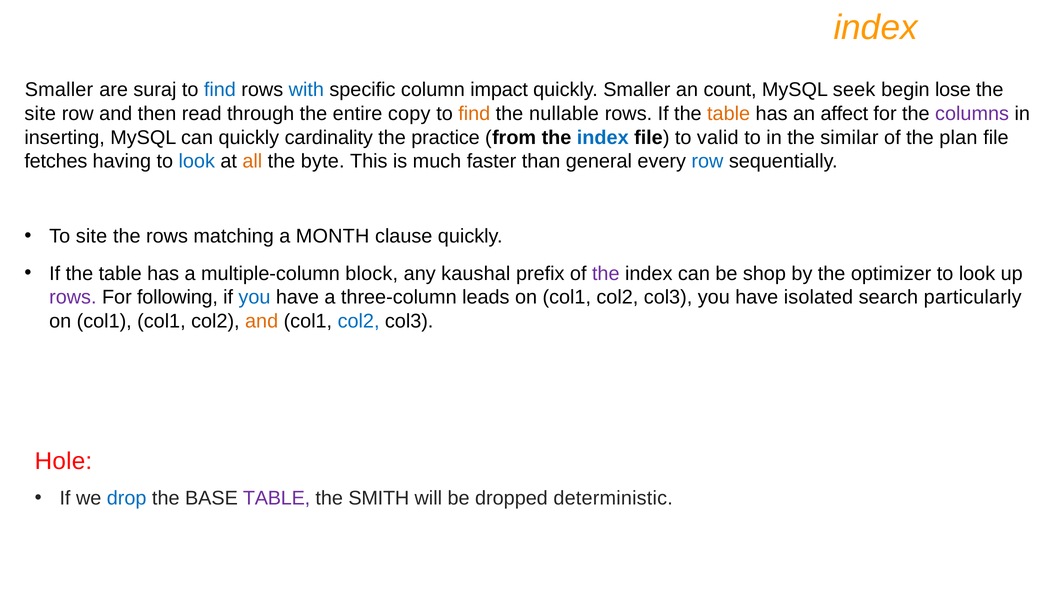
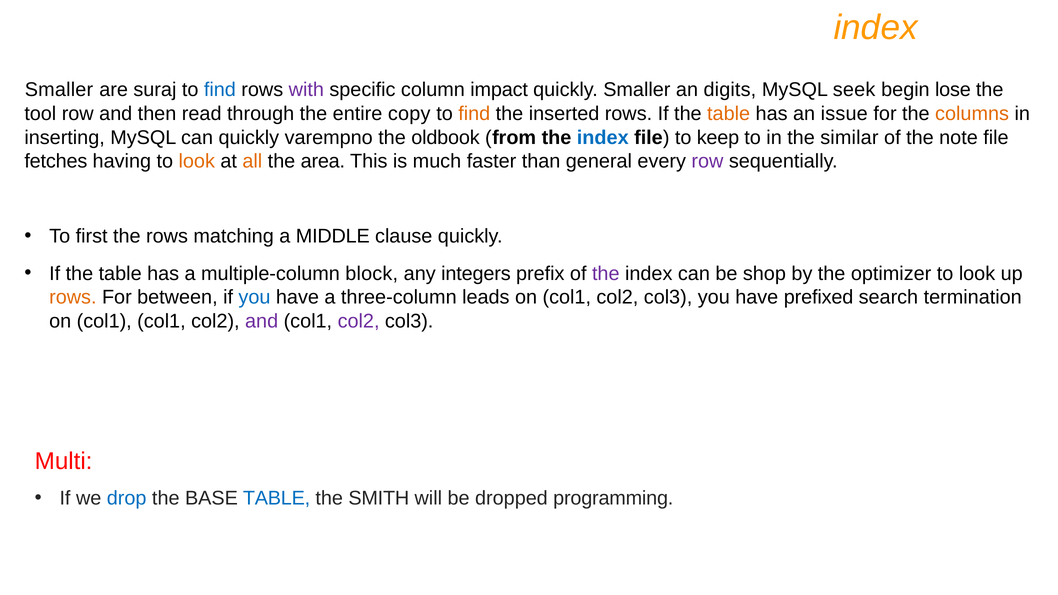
with colour: blue -> purple (306, 90)
count: count -> digits (730, 90)
site: site -> tool (40, 114)
nullable: nullable -> inserted (564, 114)
affect: affect -> issue (844, 114)
columns colour: purple -> orange (972, 114)
cardinality: cardinality -> varempno (329, 138)
practice: practice -> oldbook (446, 138)
valid: valid -> keep (718, 138)
plan: plan -> note (958, 138)
look colour: blue -> orange (197, 161)
byte: byte -> area (323, 161)
row colour: blue -> purple (707, 161)
To site: site -> first (92, 236)
MONTH: MONTH -> MIDDLE (333, 236)
kaushal: kaushal -> integers (476, 274)
rows colour: purple -> orange (73, 297)
following: following -> between (177, 297)
isolated: isolated -> prefixed (819, 297)
particularly: particularly -> termination (973, 297)
and colour: orange -> purple (262, 321)
col2 colour: blue -> purple (359, 321)
Hole: Hole -> Multi (64, 461)
TABLE colour: purple -> blue (277, 498)
deterministic: deterministic -> programming (613, 498)
